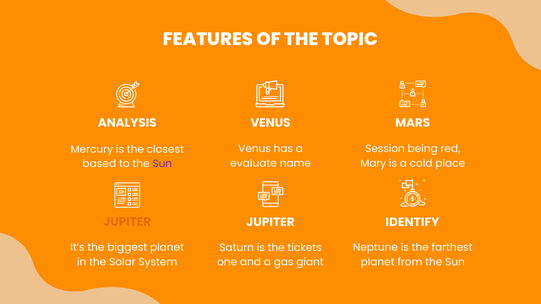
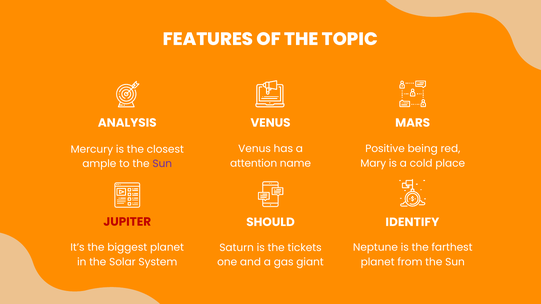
Session: Session -> Positive (385, 149)
evaluate: evaluate -> attention (254, 163)
based: based -> ample (99, 164)
JUPITER colour: orange -> red (127, 222)
JUPITER: JUPITER -> SHOULD (271, 222)
